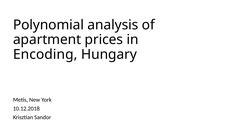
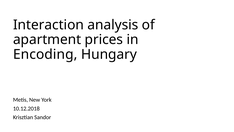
Polynomial: Polynomial -> Interaction (48, 25)
